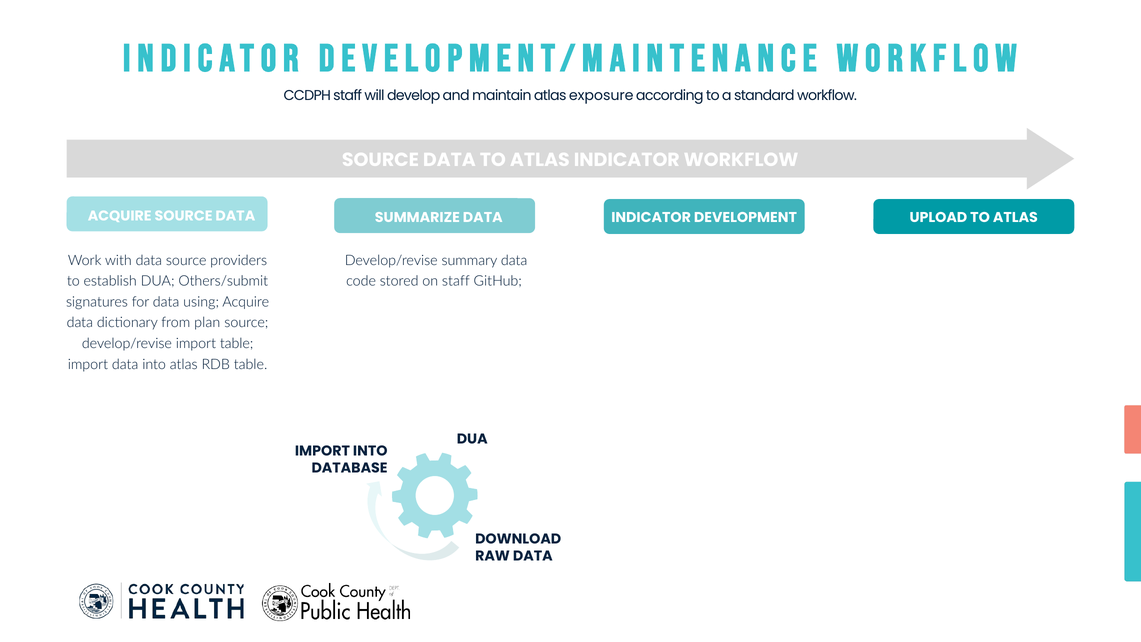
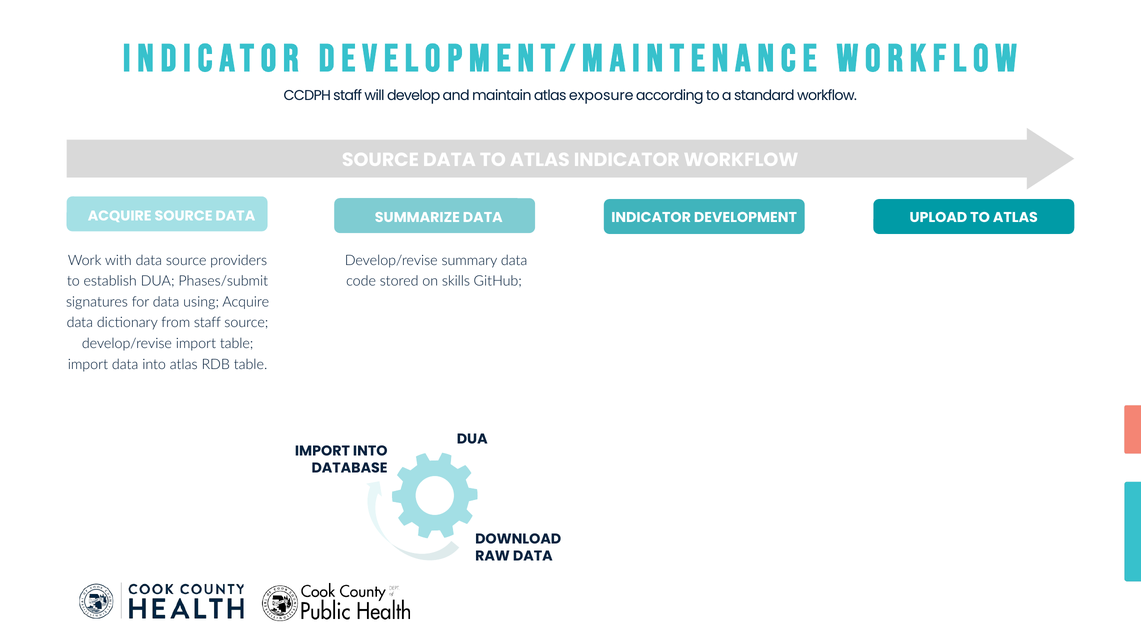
Others/submit: Others/submit -> Phases/submit (223, 281)
on staff: staff -> skills (456, 281)
from plan: plan -> staff (207, 323)
